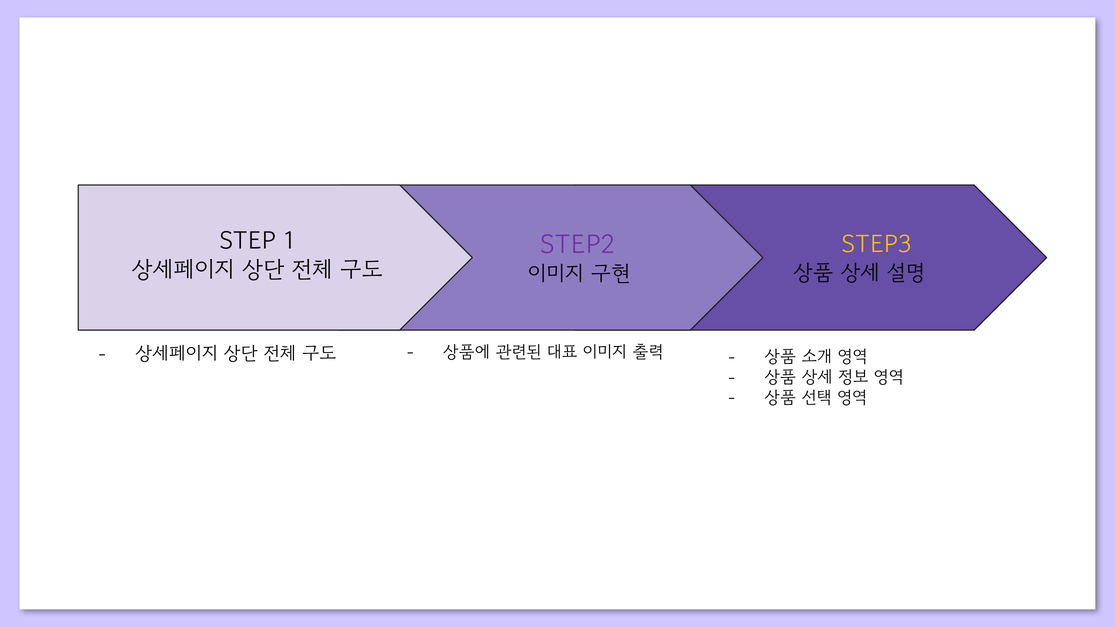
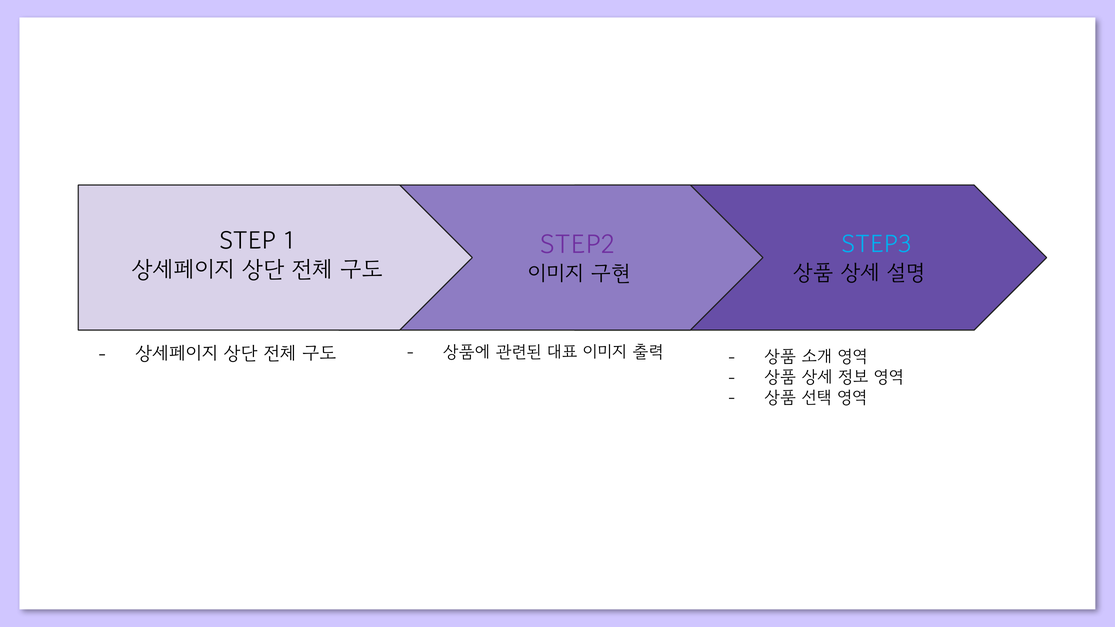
STEP3 colour: yellow -> light blue (876, 246)
